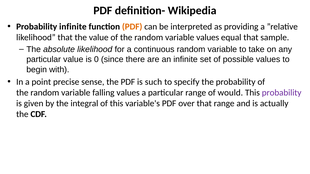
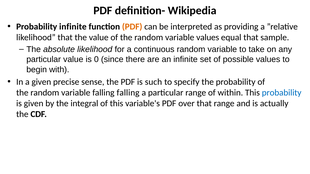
a point: point -> given (41, 82)
falling values: values -> falling (128, 93)
would: would -> within (230, 93)
probability colour: purple -> blue (282, 93)
